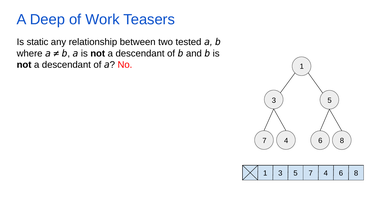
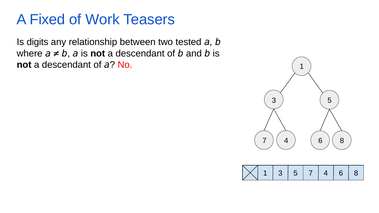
Deep: Deep -> Fixed (47, 19)
static: static -> digits (37, 42)
